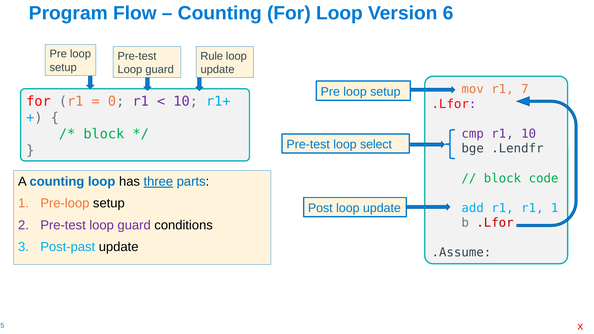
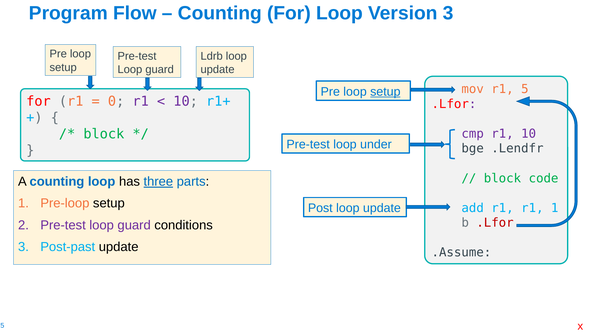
Version 6: 6 -> 3 (448, 13)
Rule: Rule -> Ldrb (212, 56)
7: 7 -> 5 (525, 89)
setup underline: none -> present (385, 92)
select: select -> under (376, 144)
